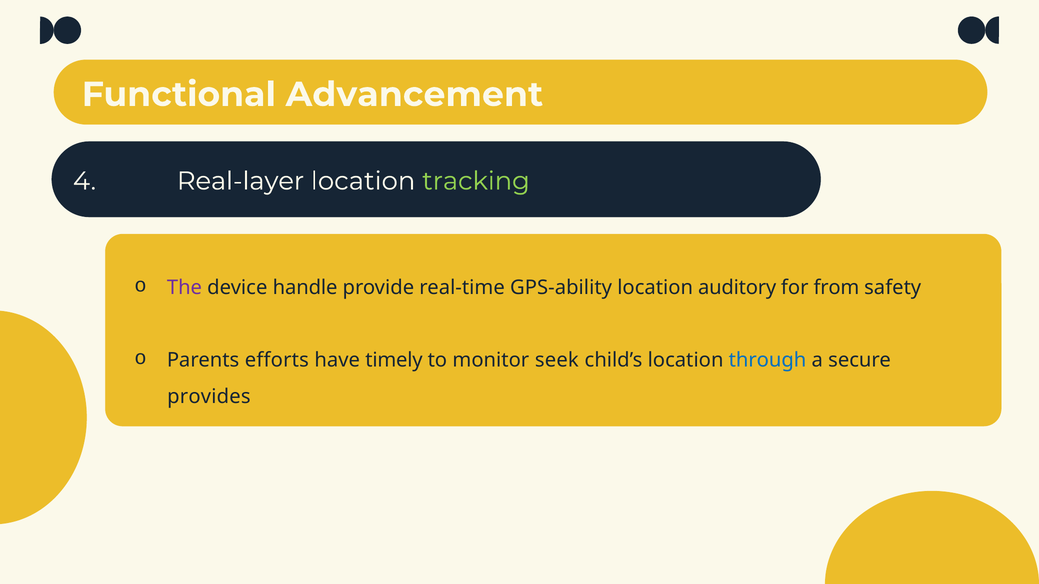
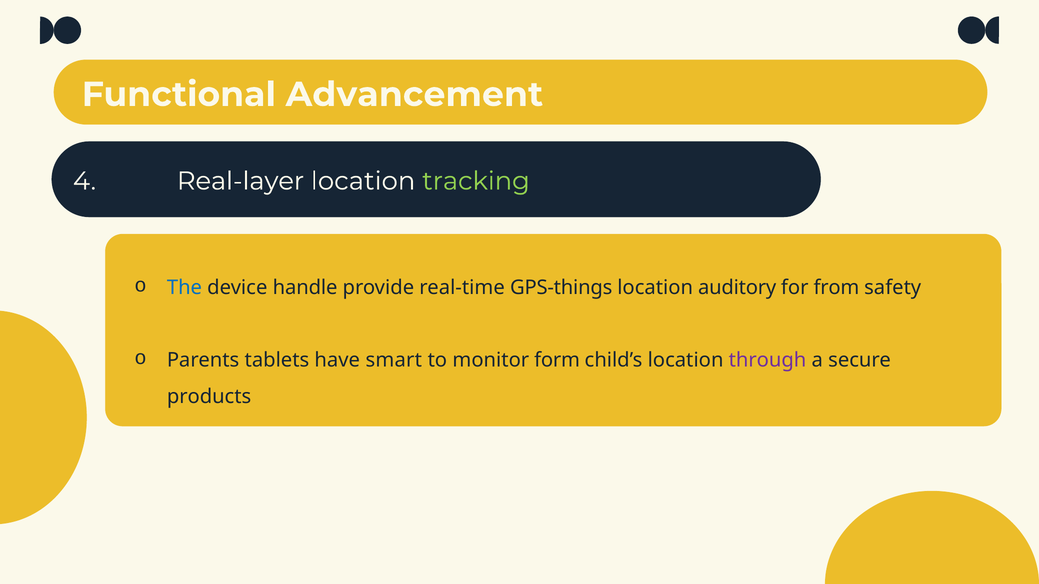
The colour: purple -> blue (184, 288)
GPS-ability: GPS-ability -> GPS-things (561, 288)
efforts: efforts -> tablets (277, 361)
timely: timely -> smart (394, 361)
seek: seek -> form (557, 361)
through colour: blue -> purple (767, 361)
provides: provides -> products (209, 397)
